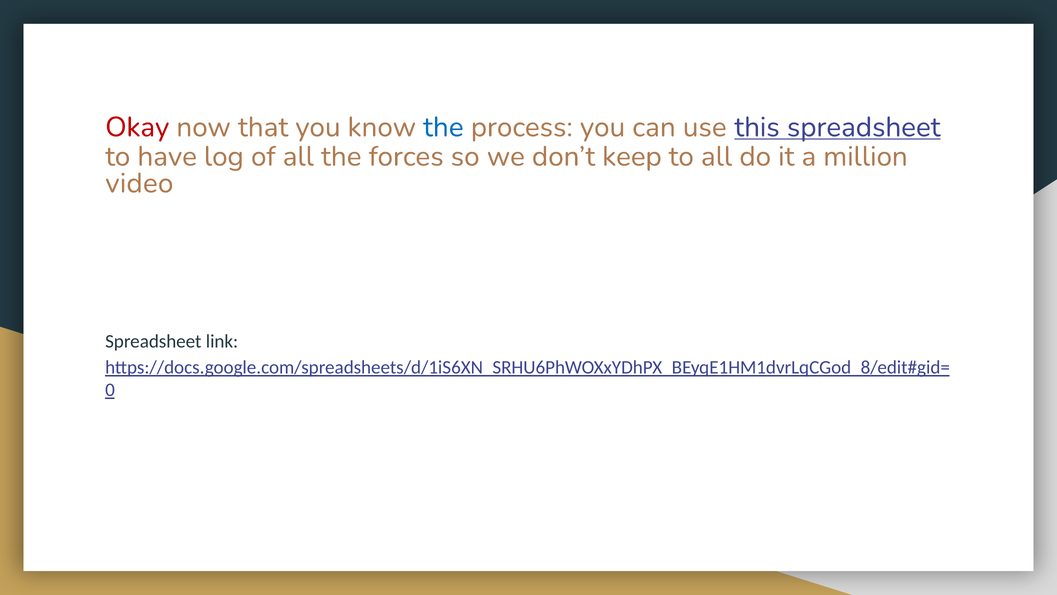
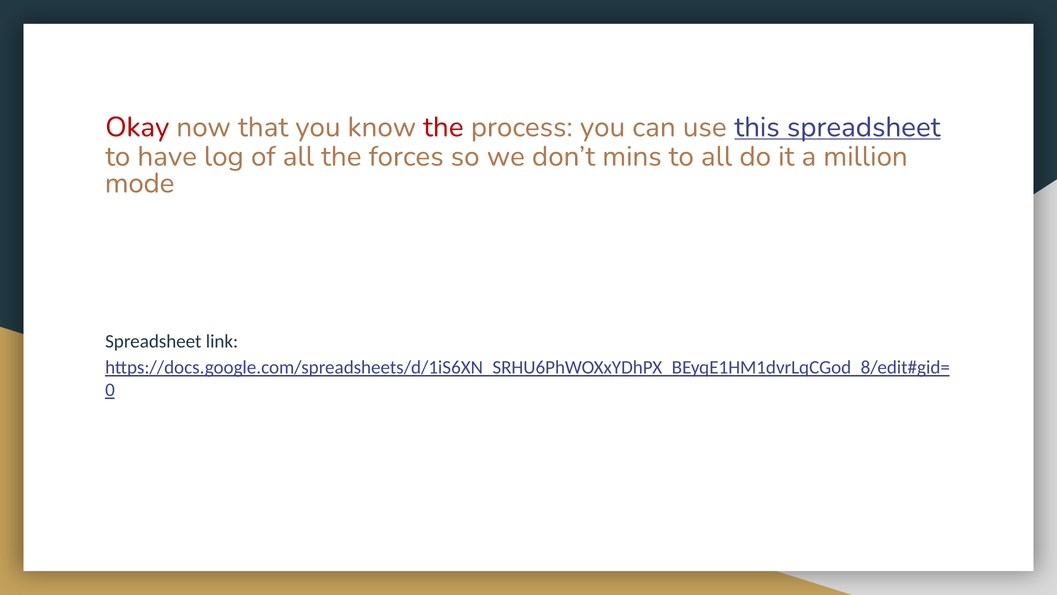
the colour: blue -> red (443, 127)
keep: keep -> mins (632, 156)
video: video -> mode (140, 183)
